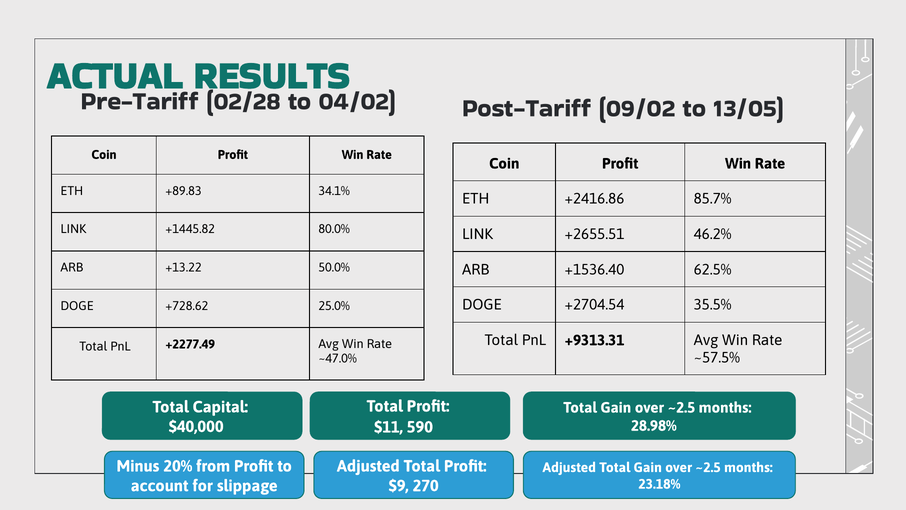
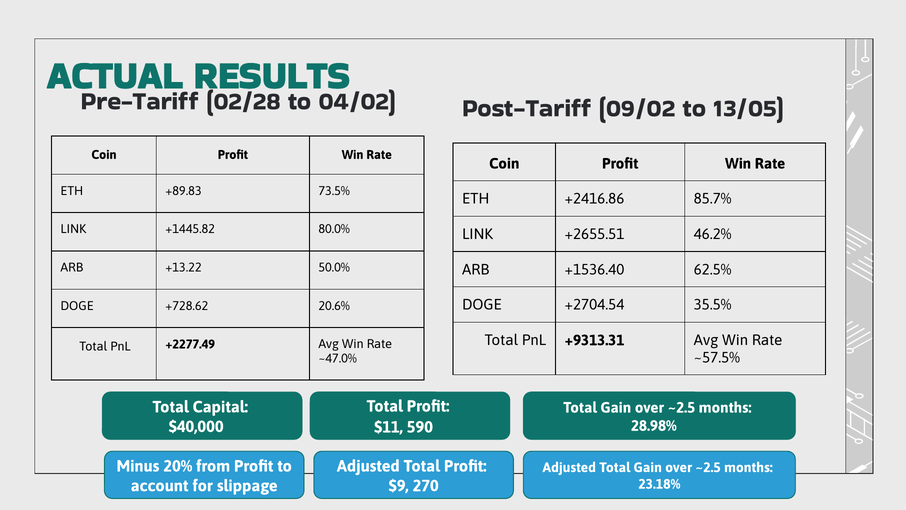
34.1%: 34.1% -> 73.5% (334, 191)
25.0%: 25.0% -> 20.6% (334, 306)
